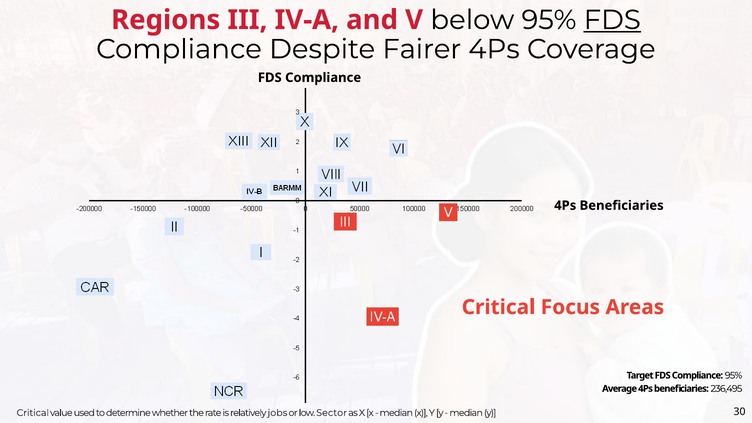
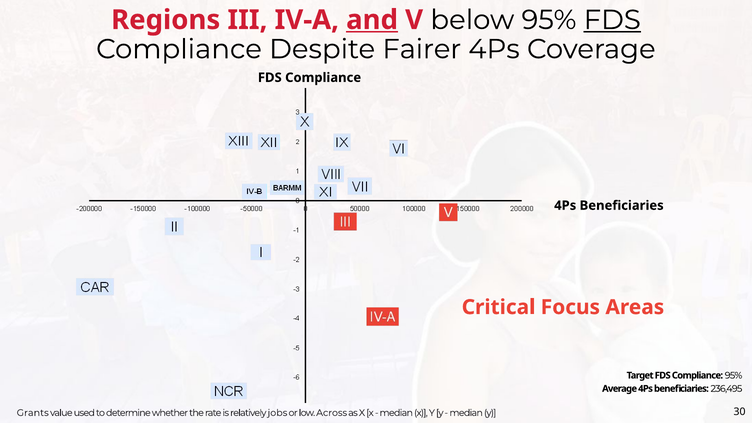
and underline: none -> present (372, 20)
Critical: Critical -> Grants (33, 413)
Sector: Sector -> Across (332, 413)
